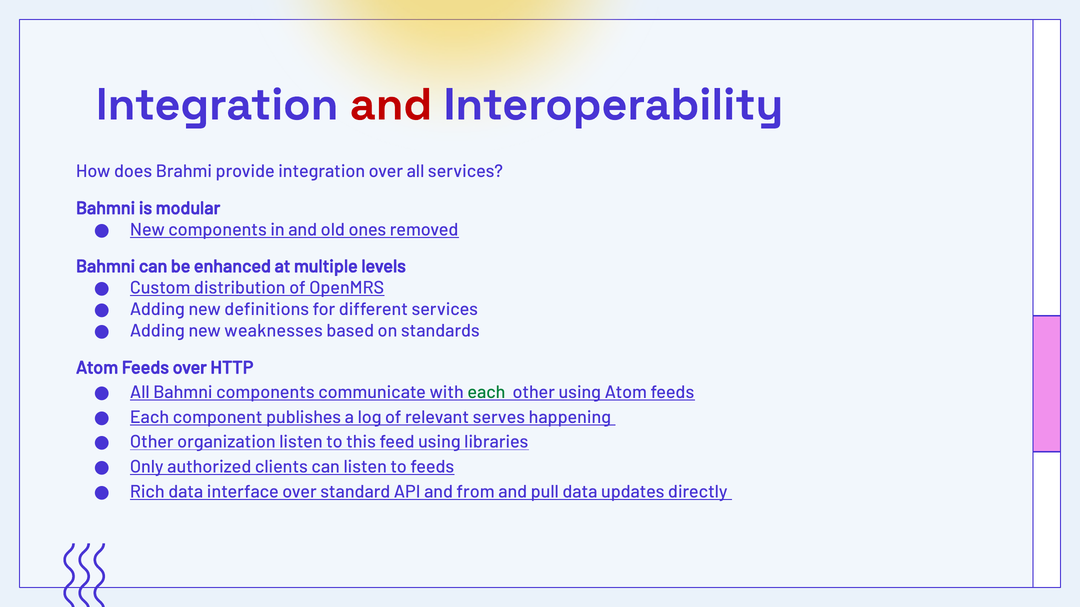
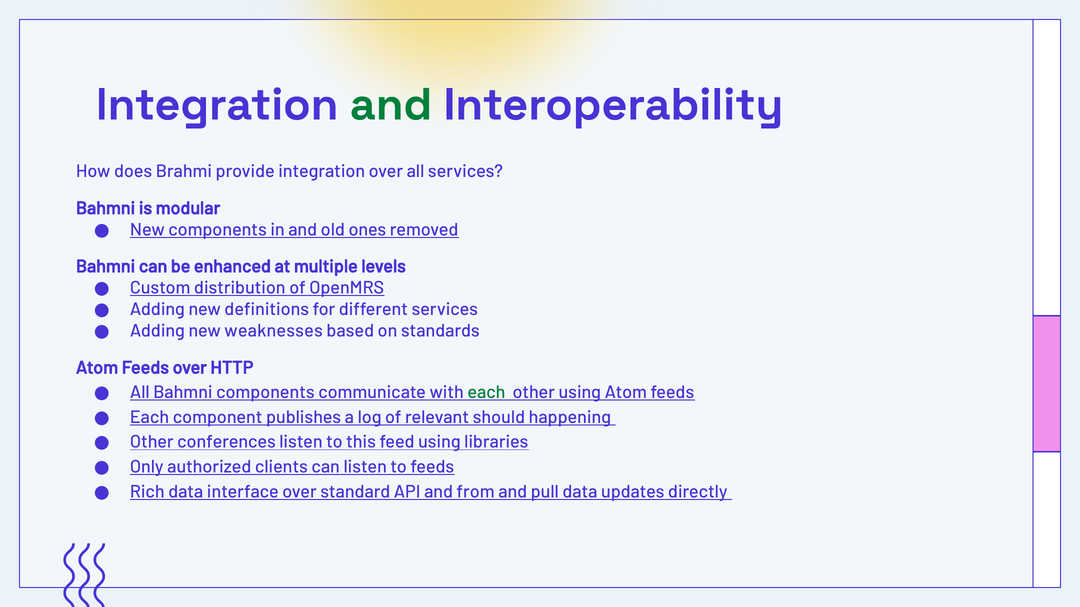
and colour: red -> green (391, 105)
serves: serves -> should (499, 418)
organization: organization -> conferences (227, 442)
